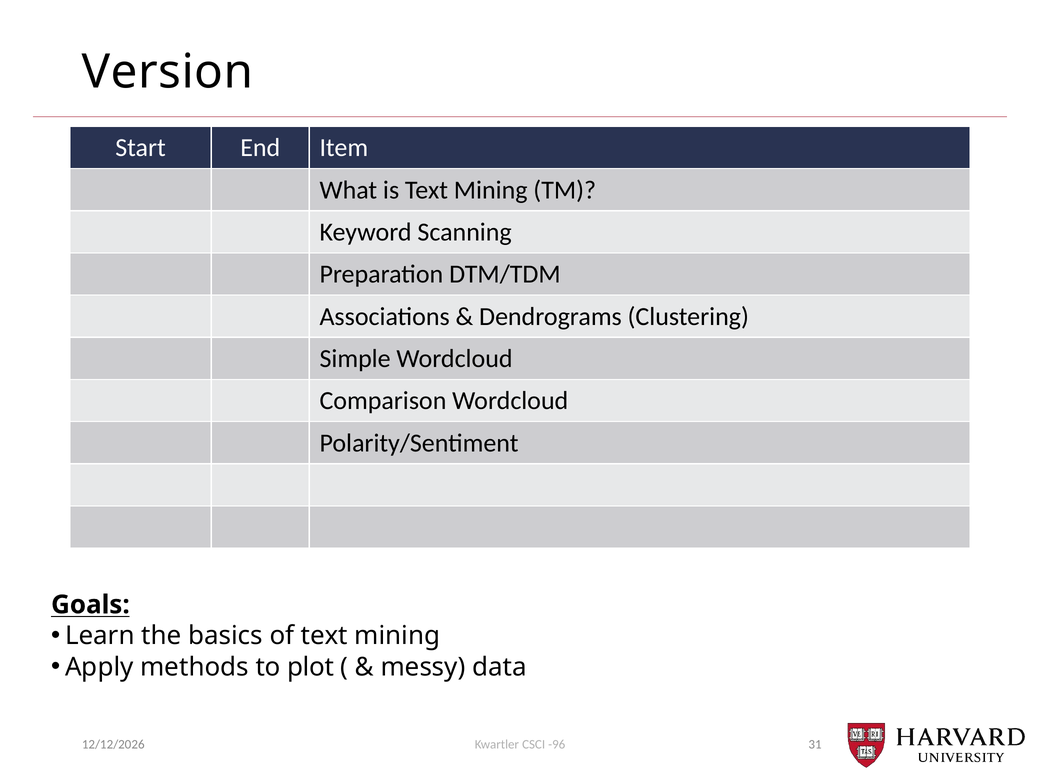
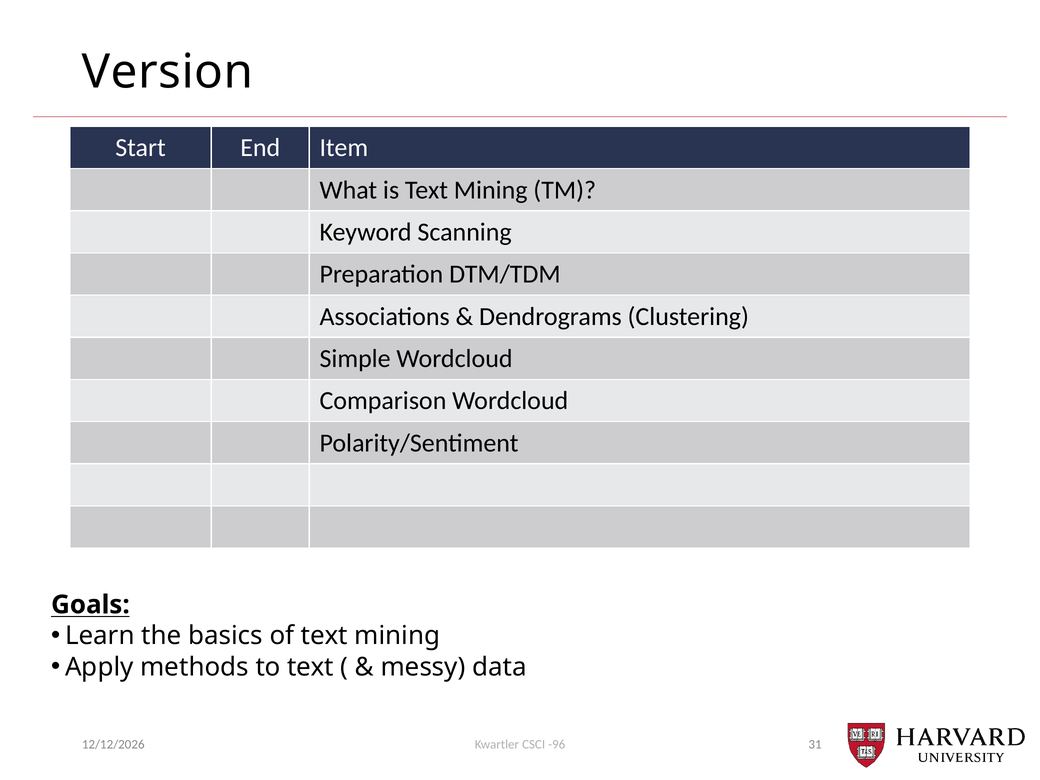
to plot: plot -> text (311, 667)
